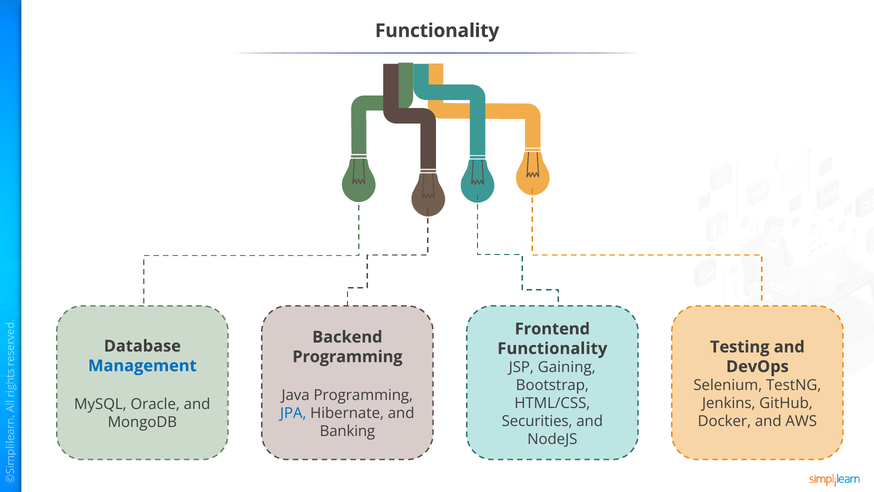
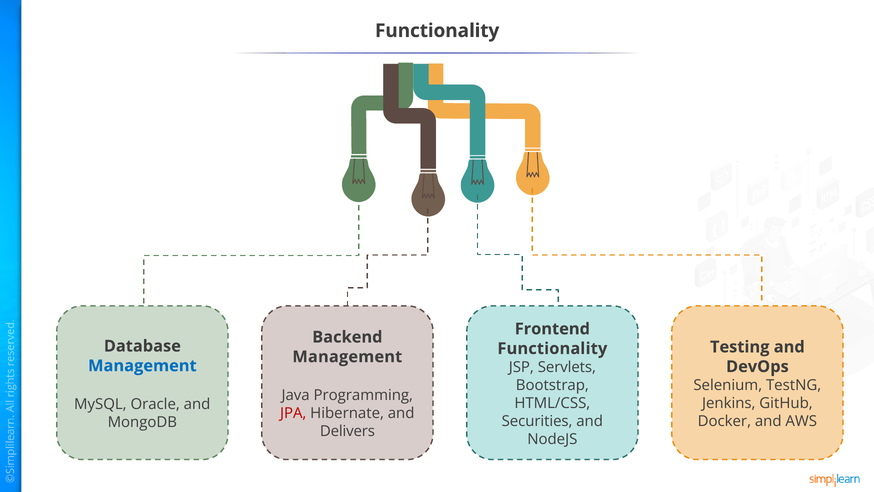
Programming: Programming -> Management (347, 357)
Gaining: Gaining -> Servlets (567, 367)
JPA colour: blue -> red (293, 413)
Banking: Banking -> Delivers (347, 431)
